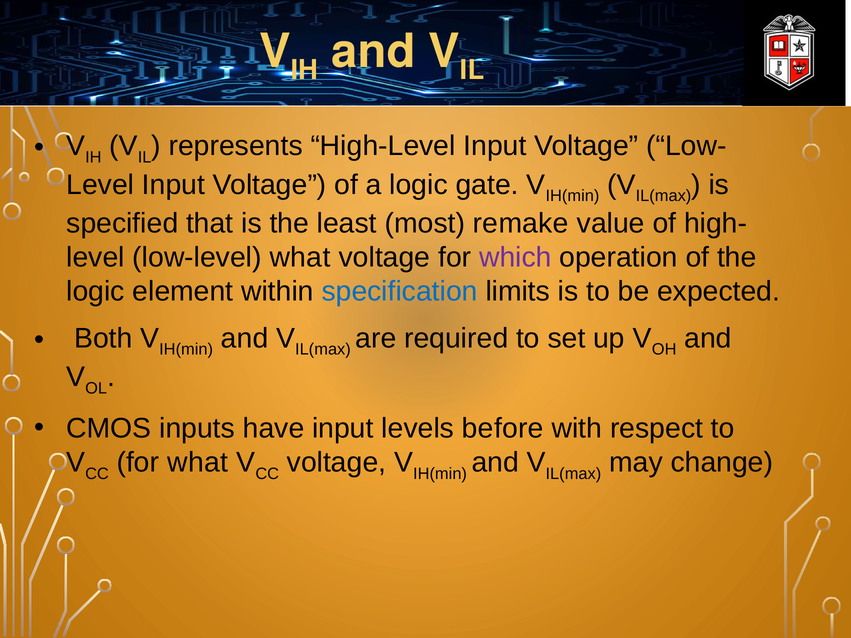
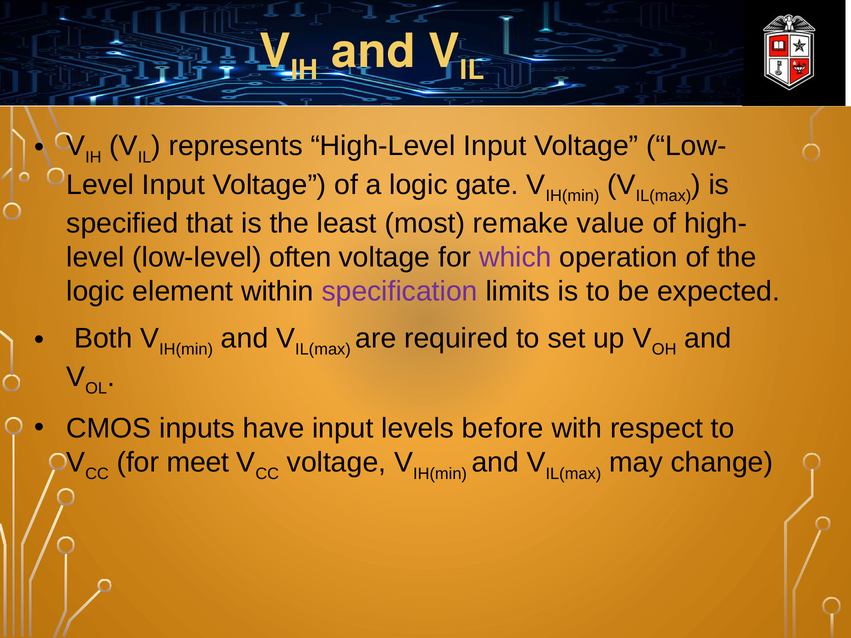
low-level what: what -> often (300, 258)
specification colour: blue -> purple (400, 292)
for what: what -> meet (198, 463)
